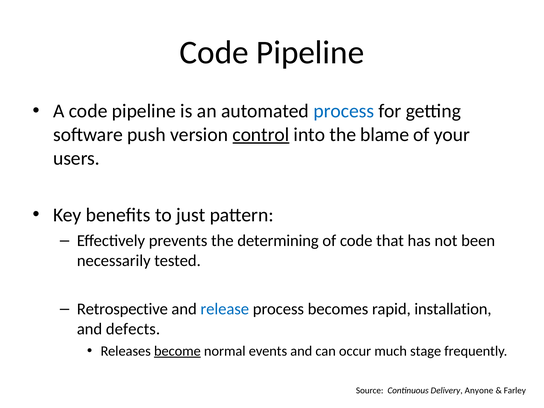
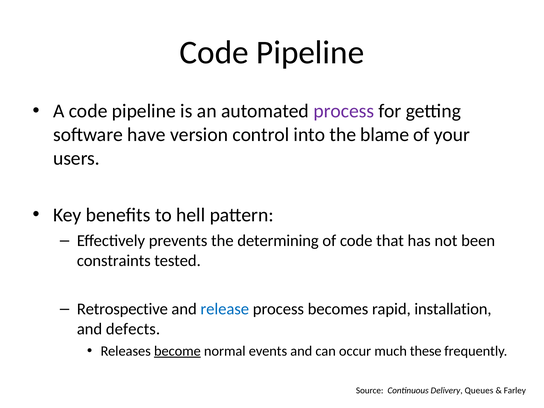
process colour: blue -> purple (344, 111)
push: push -> have (146, 135)
control underline: present -> none (261, 135)
just: just -> hell (191, 215)
necessarily: necessarily -> constraints (114, 261)
stage: stage -> these (426, 351)
Anyone: Anyone -> Queues (479, 390)
